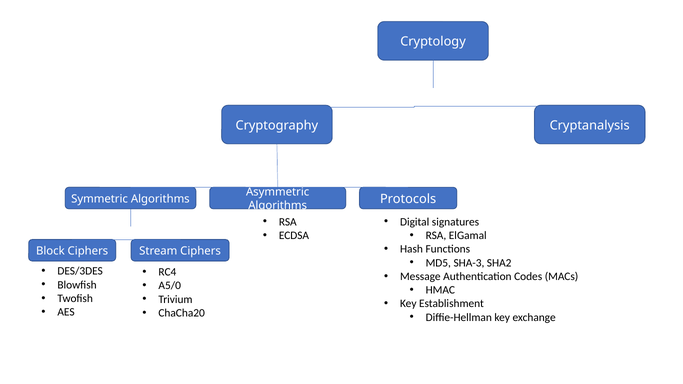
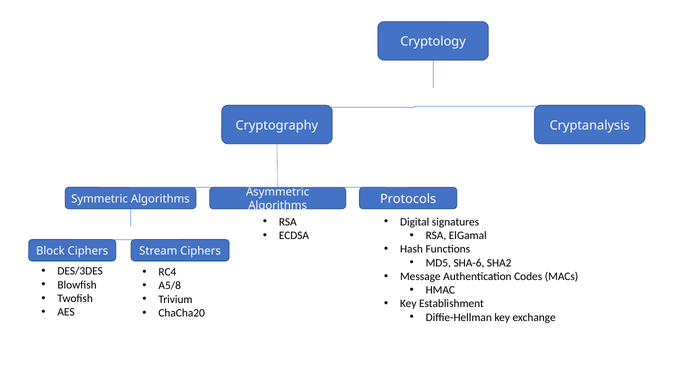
SHA-3: SHA-3 -> SHA-6 (469, 263)
A5/0: A5/0 -> A5/8 (170, 286)
